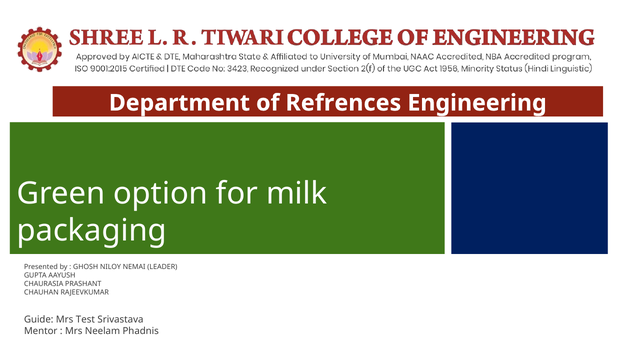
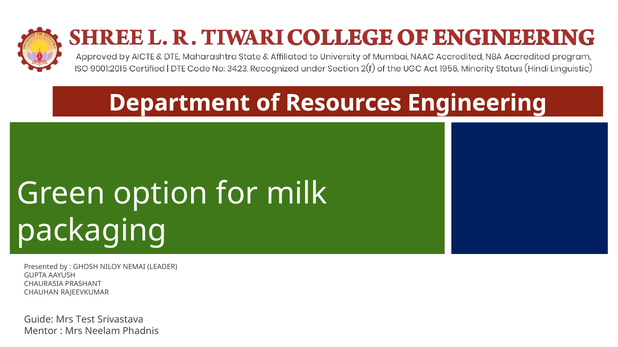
Refrences: Refrences -> Resources (344, 103)
